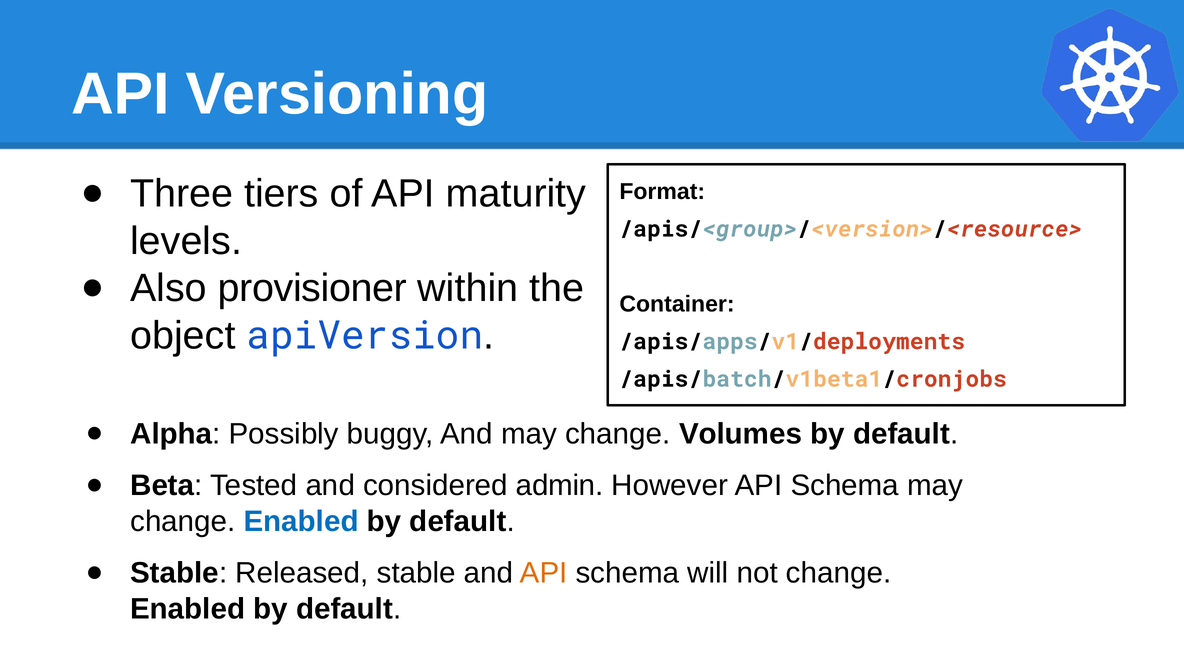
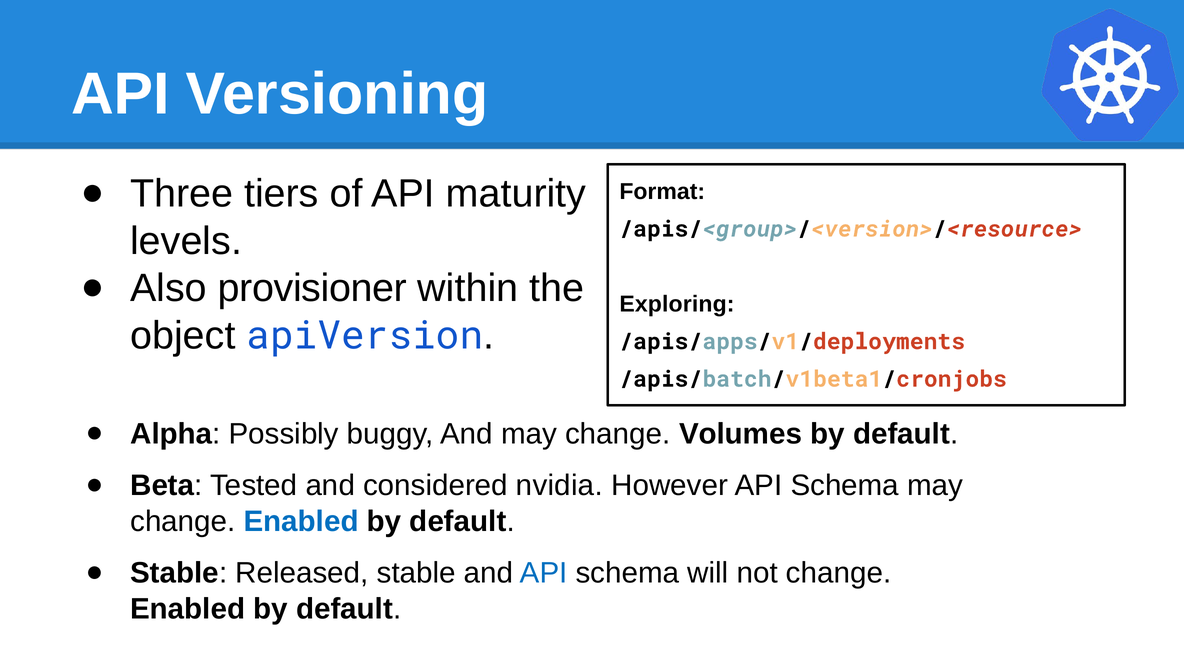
Container: Container -> Exploring (677, 304)
admin: admin -> nvidia (559, 486)
API colour: orange -> blue (544, 573)
